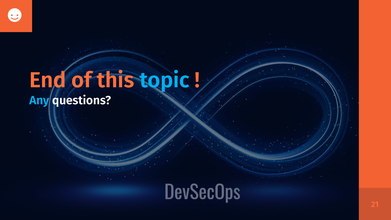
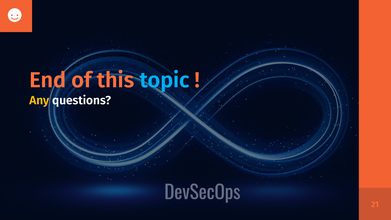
Any colour: light blue -> yellow (39, 100)
